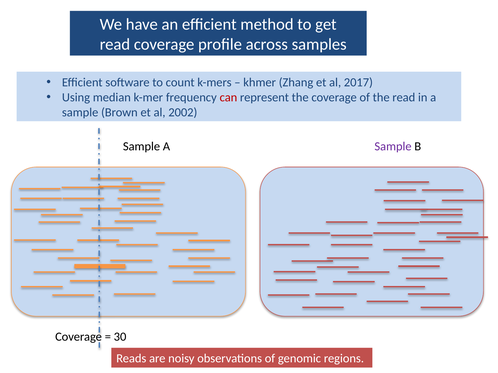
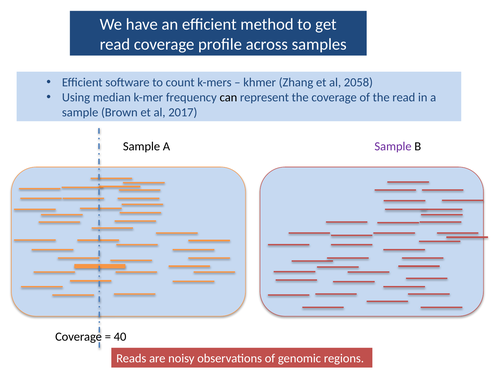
2017: 2017 -> 2058 (358, 83)
can colour: red -> black (228, 98)
2002: 2002 -> 2017 (183, 112)
30: 30 -> 40 (120, 337)
